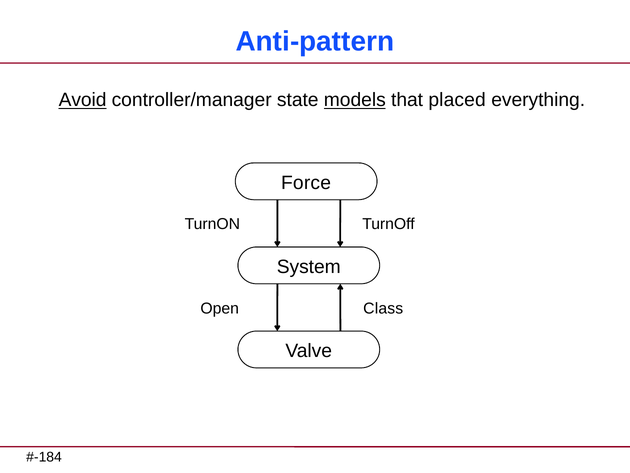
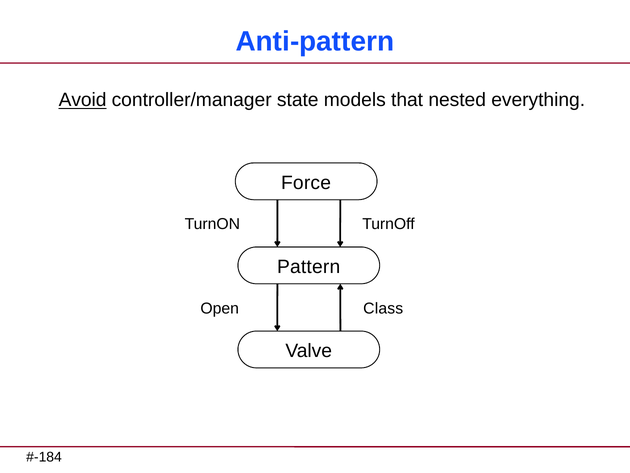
models underline: present -> none (355, 100)
placed: placed -> nested (457, 100)
System: System -> Pattern (309, 266)
